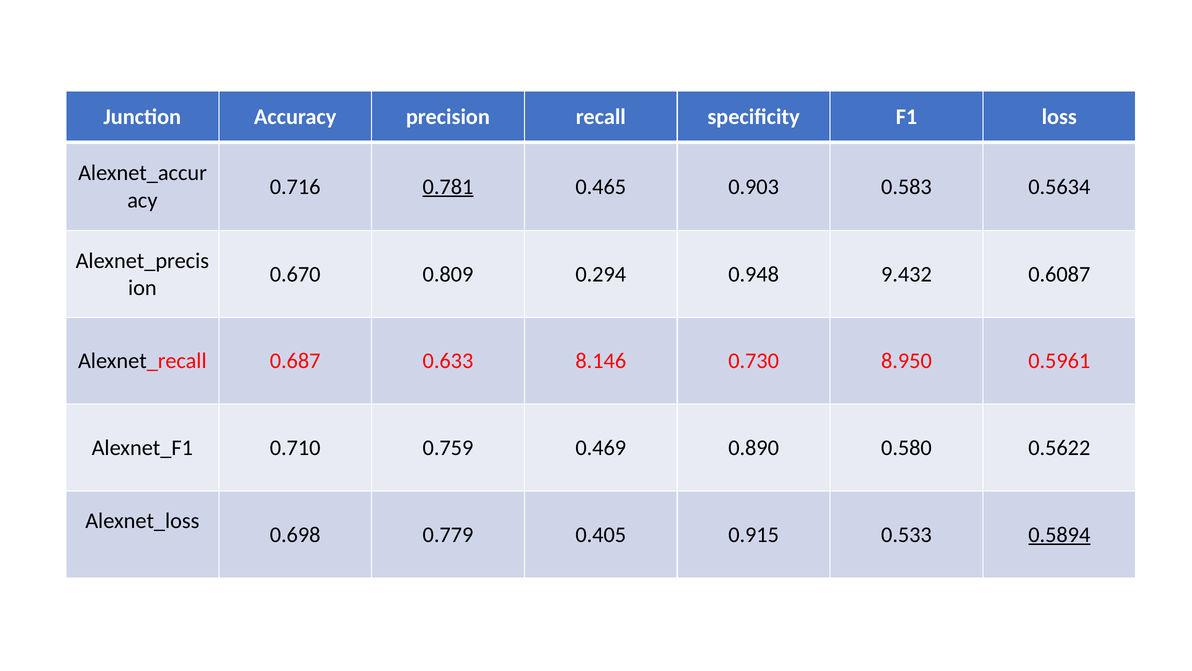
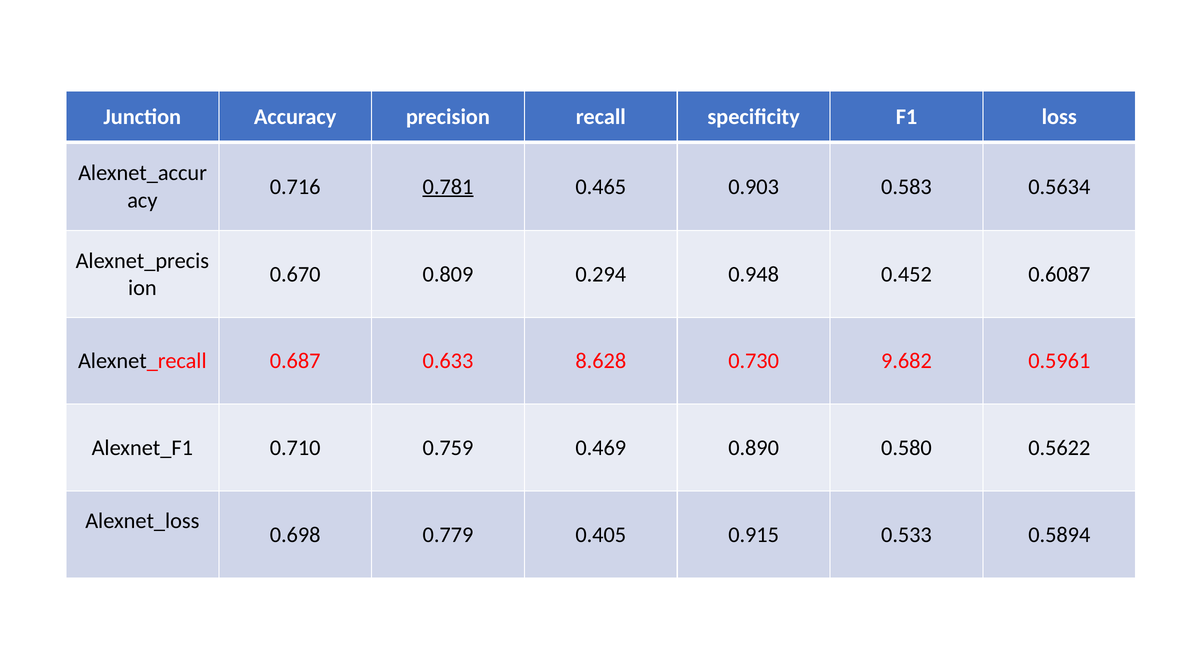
9.432: 9.432 -> 0.452 (906, 274)
8.146: 8.146 -> 8.628 (601, 361)
8.950: 8.950 -> 9.682 (906, 361)
0.5894 underline: present -> none (1059, 534)
